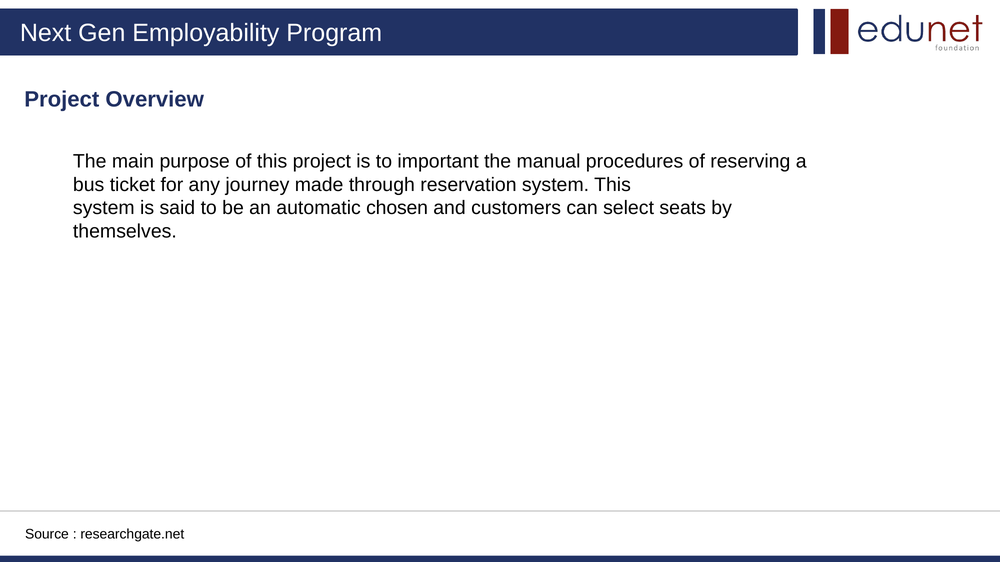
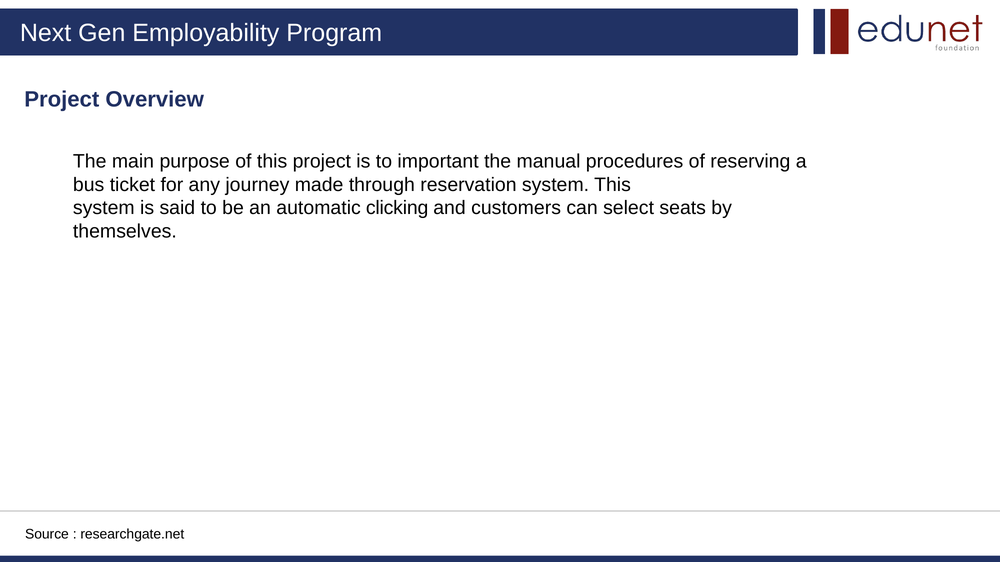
chosen: chosen -> clicking (397, 208)
